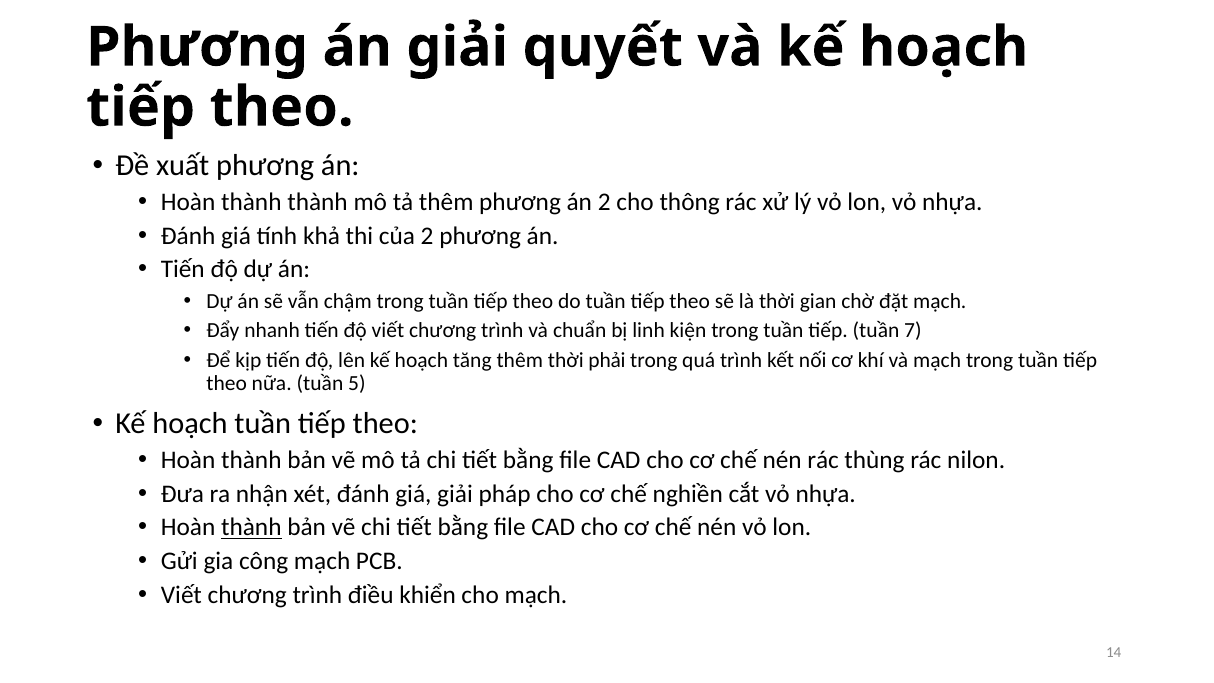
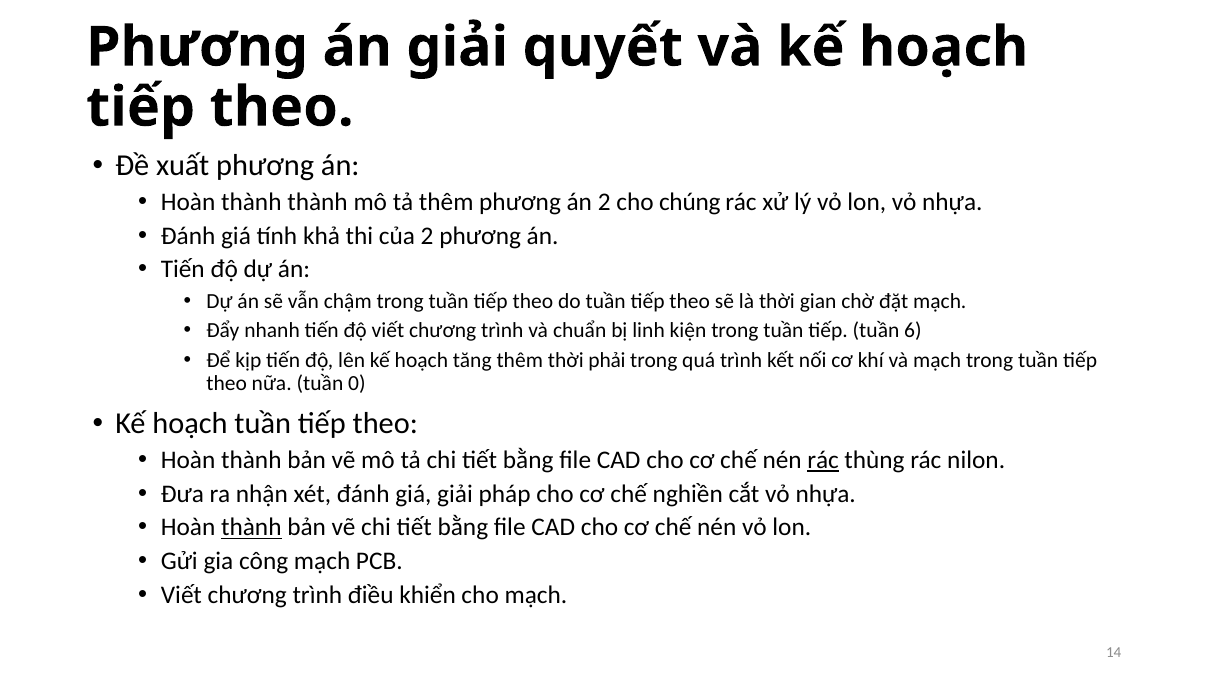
thông: thông -> chúng (690, 202)
7: 7 -> 6 (913, 330)
5: 5 -> 0 (357, 383)
rác underline: none -> present (823, 460)
